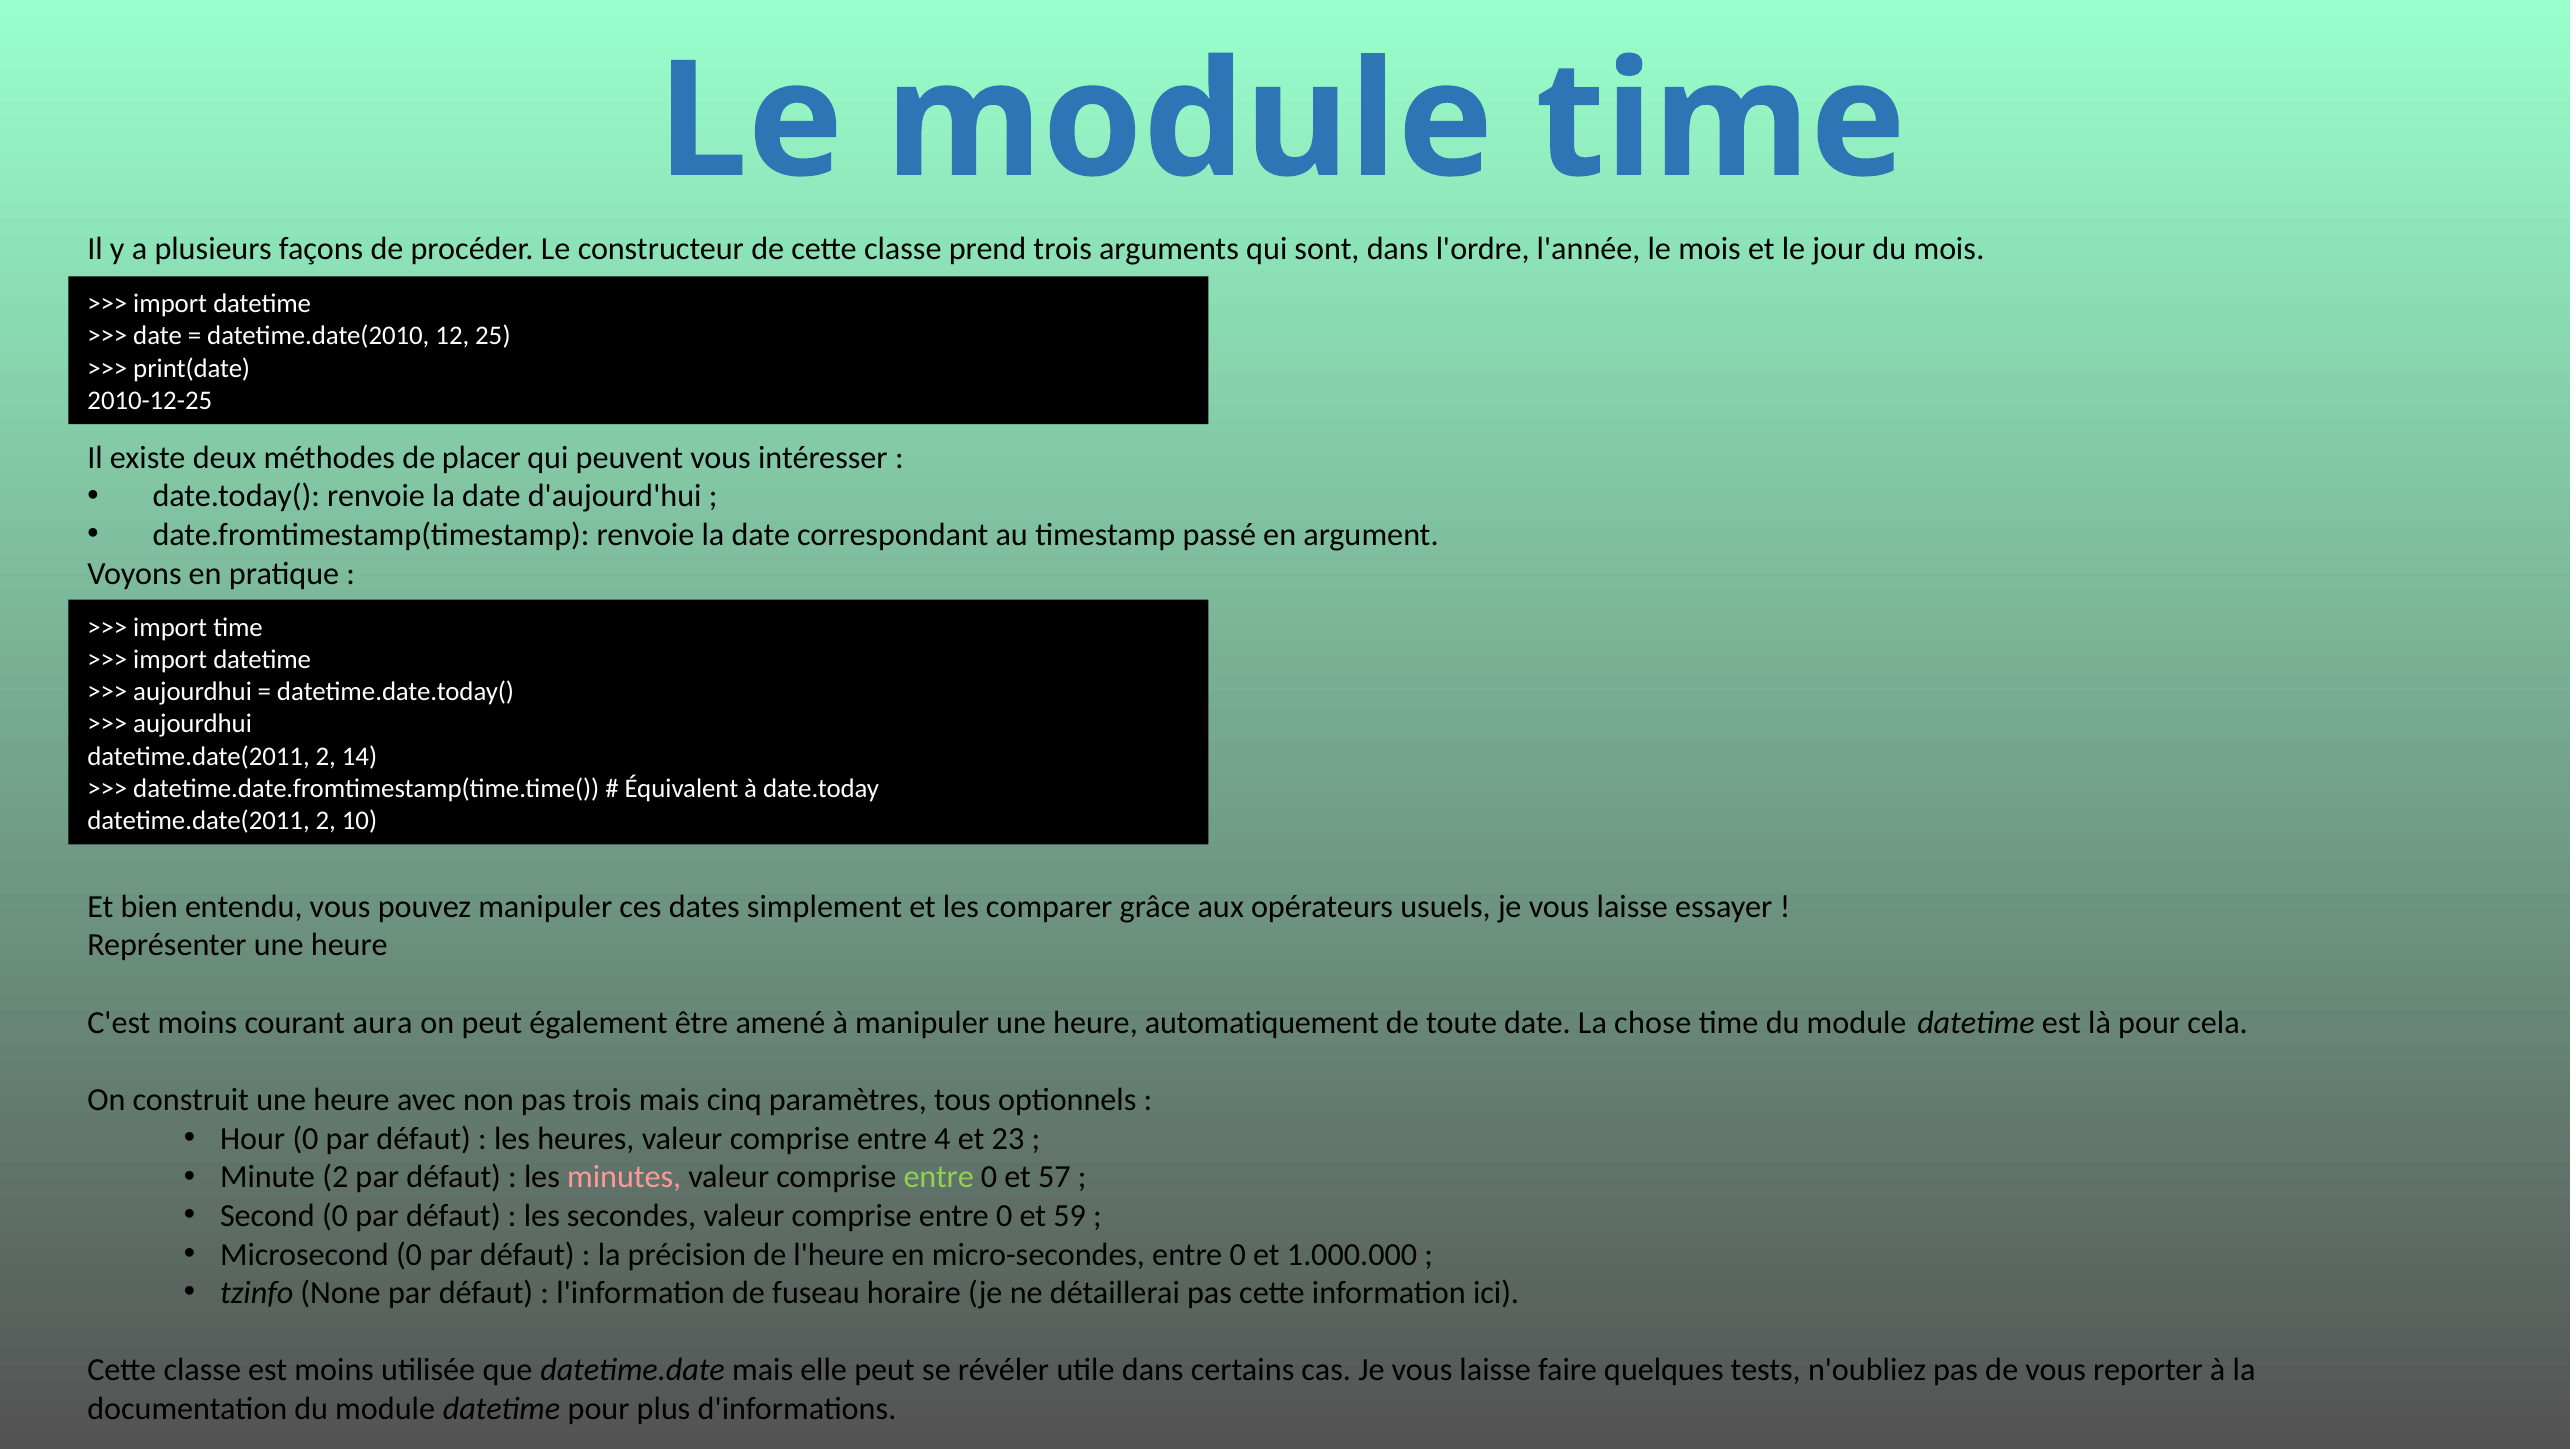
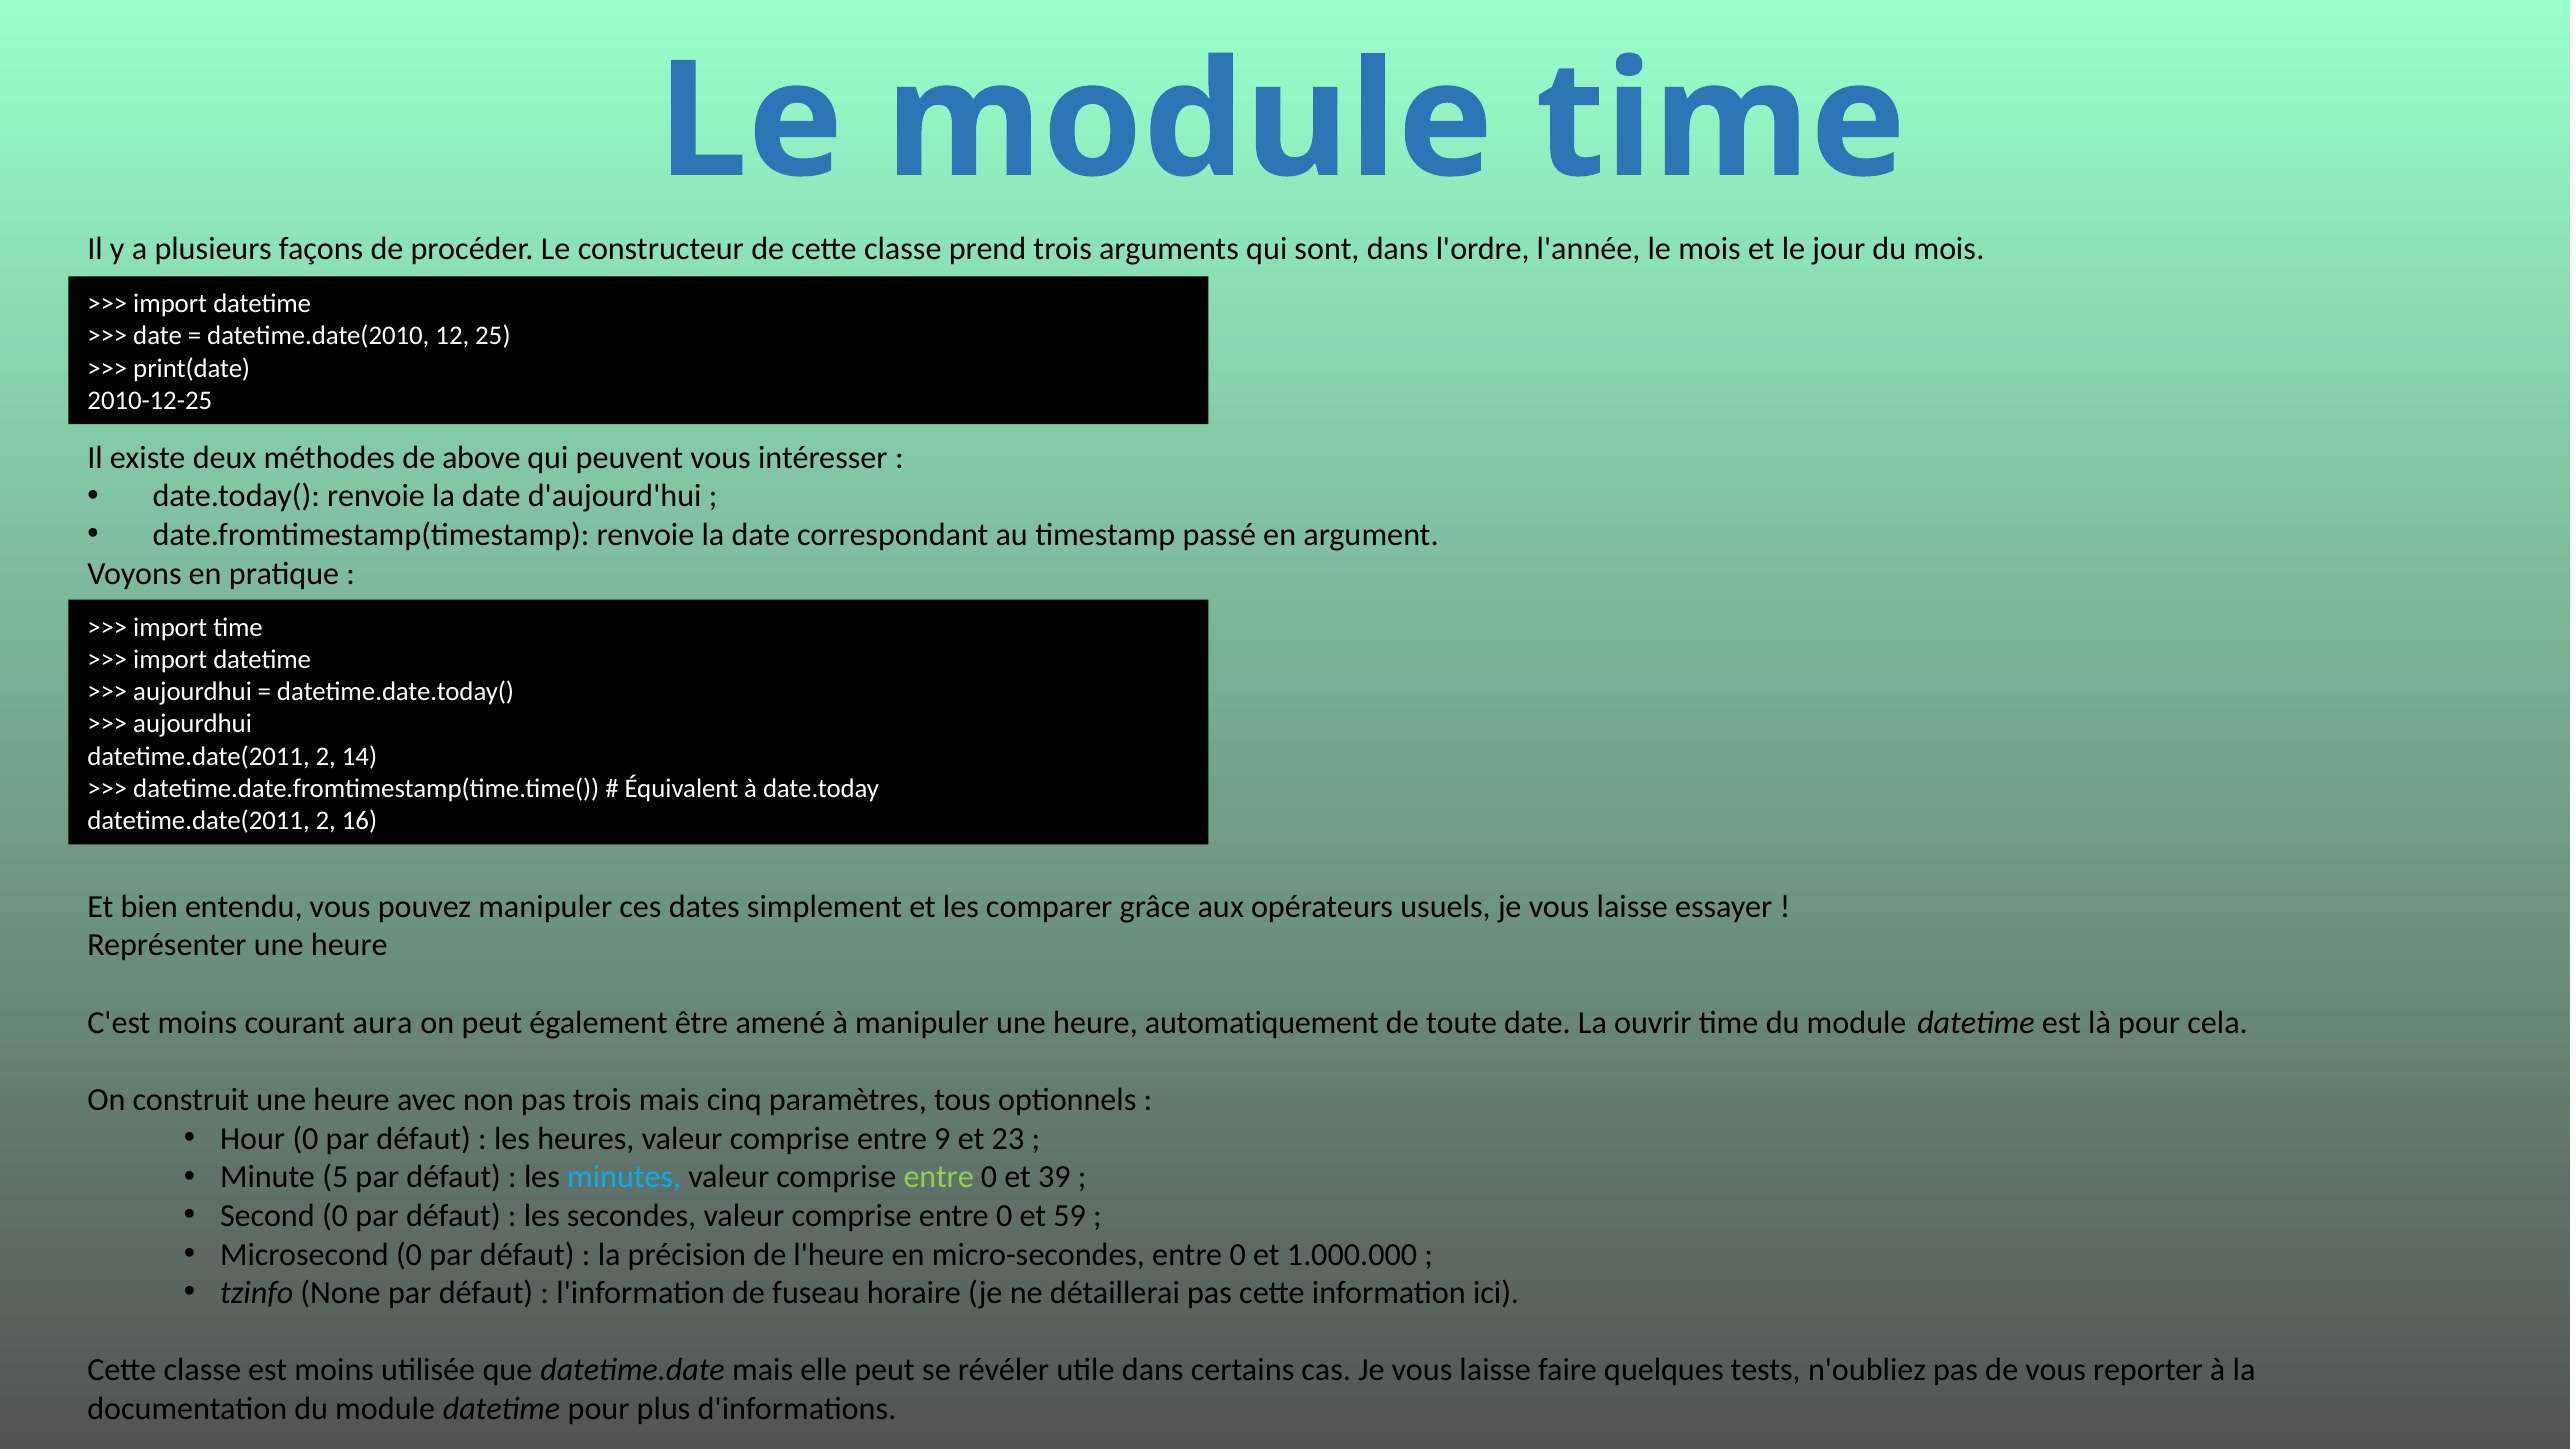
placer: placer -> above (481, 458)
10: 10 -> 16 (360, 821)
chose: chose -> ouvrir (1653, 1023)
4: 4 -> 9 (942, 1139)
Minute 2: 2 -> 5 (335, 1177)
minutes colour: pink -> light blue (624, 1177)
57: 57 -> 39 (1054, 1177)
